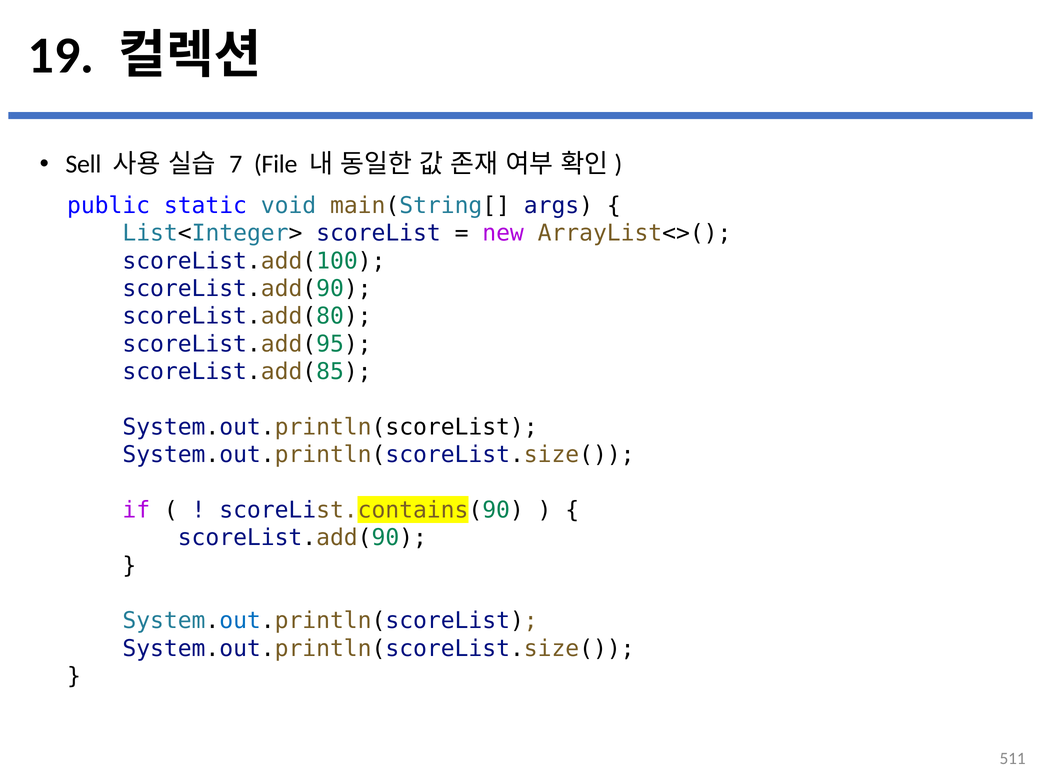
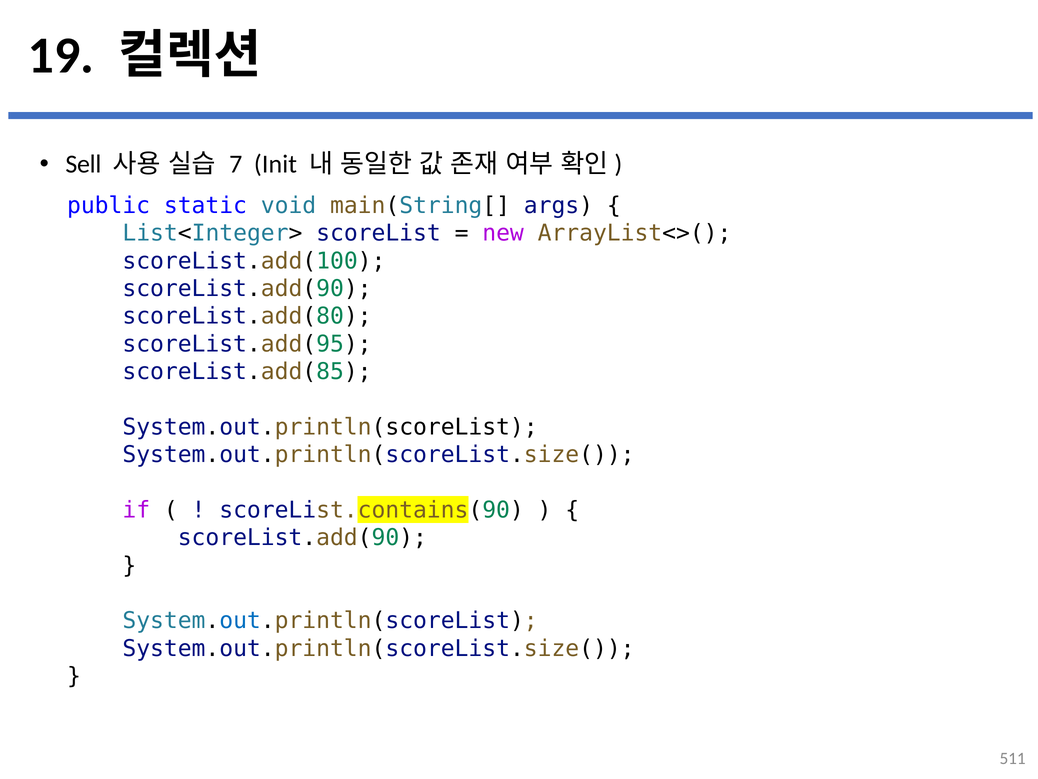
File: File -> Init (275, 164)
